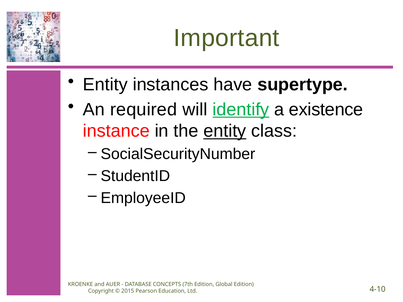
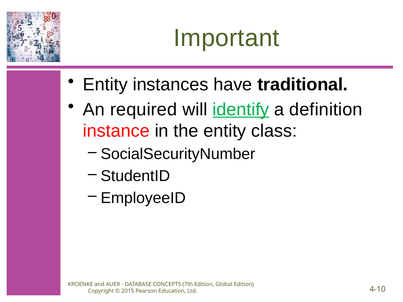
supertype: supertype -> traditional (303, 85)
existence: existence -> definition (326, 110)
entity underline: present -> none (225, 131)
